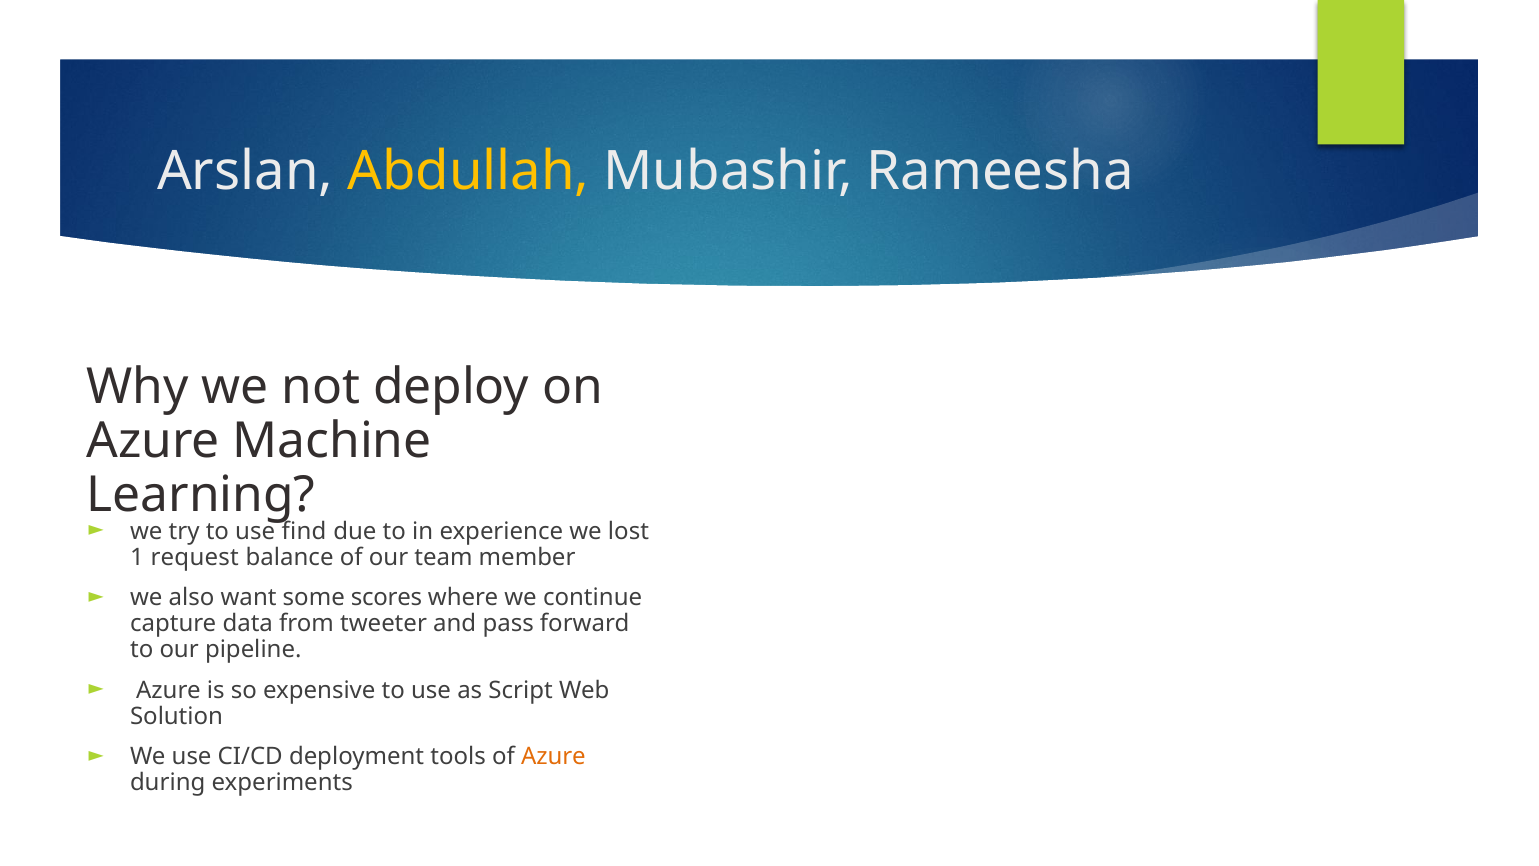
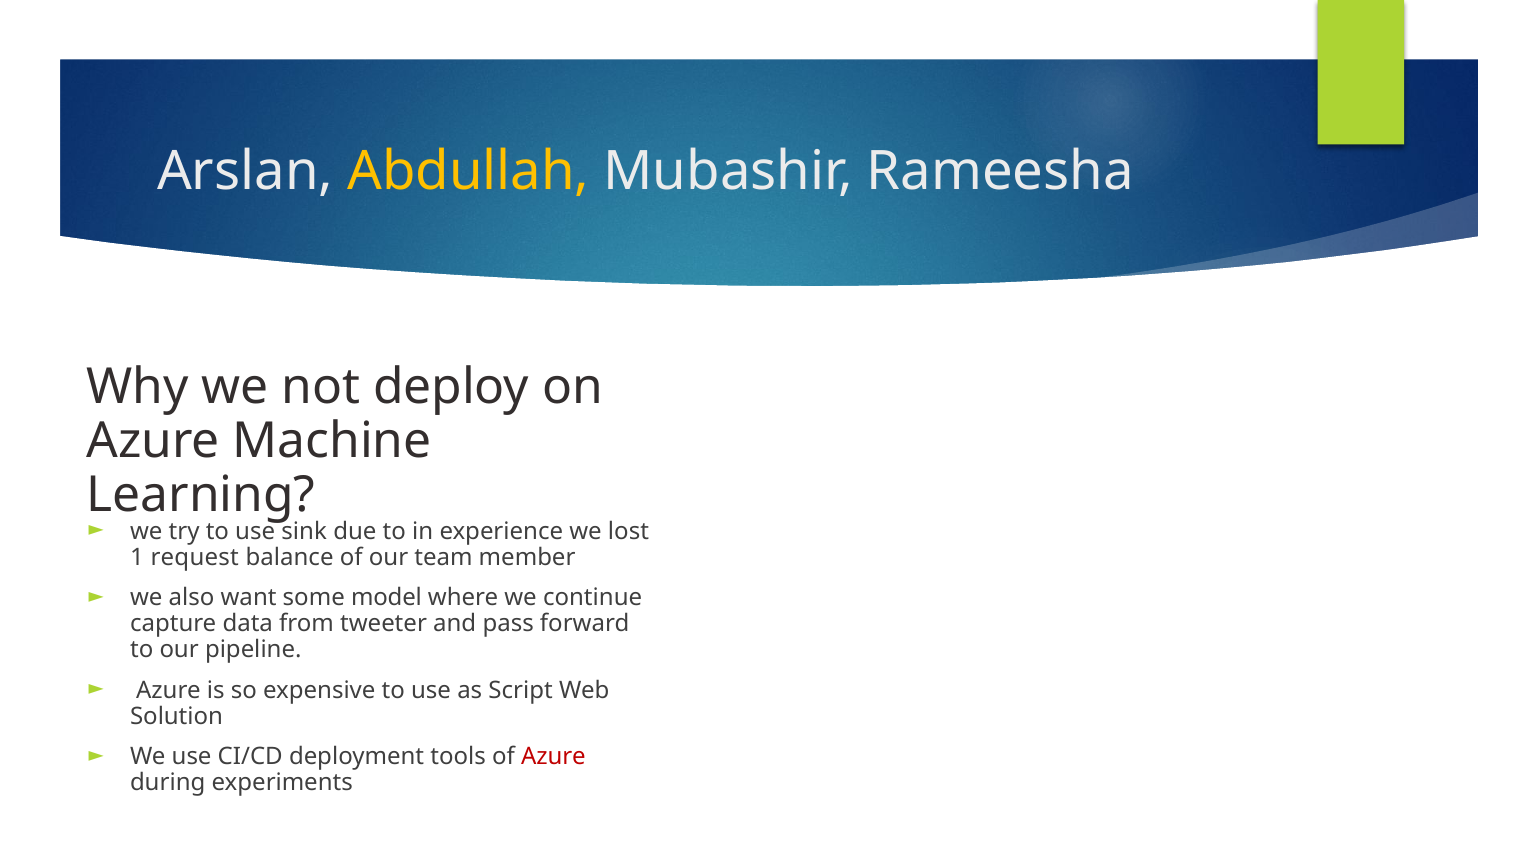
find: find -> sink (304, 531)
scores: scores -> model (386, 598)
Azure colour: orange -> red (553, 756)
